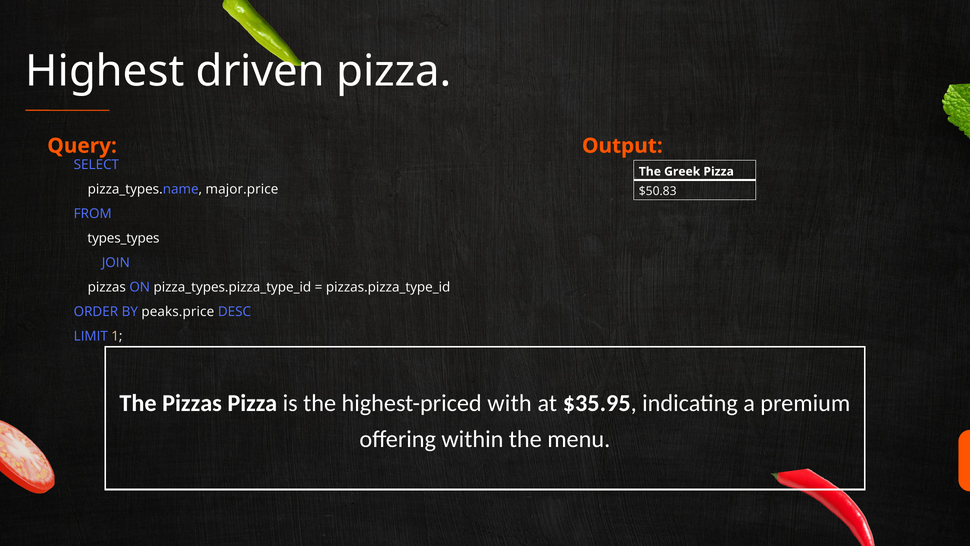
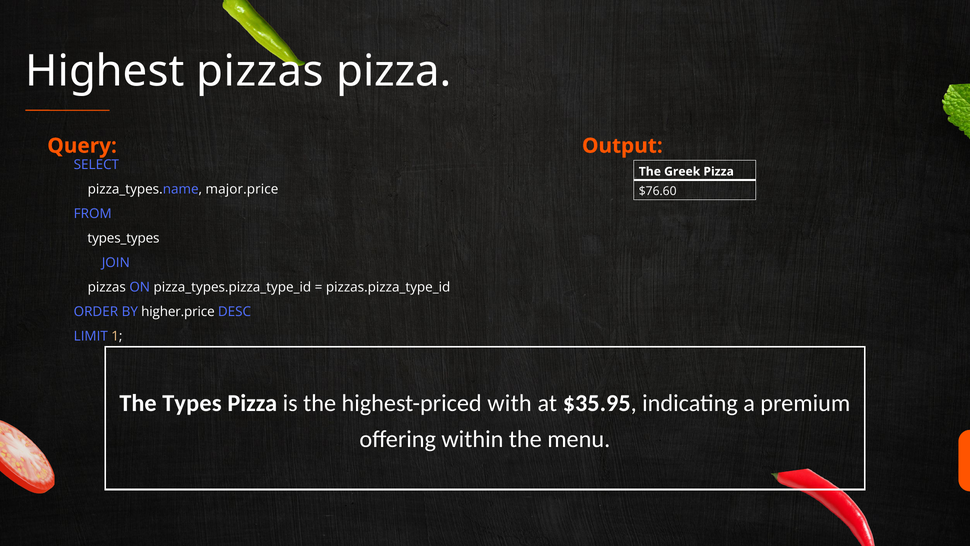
Highest driven: driven -> pizzas (260, 71)
$50.83: $50.83 -> $76.60 (658, 191)
peaks.price: peaks.price -> higher.price (178, 312)
The Pizzas: Pizzas -> Types (192, 403)
